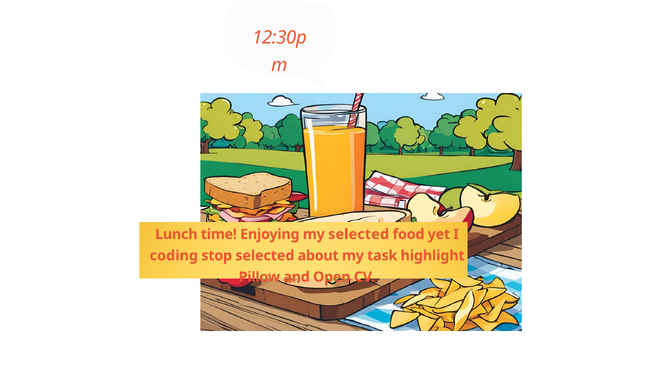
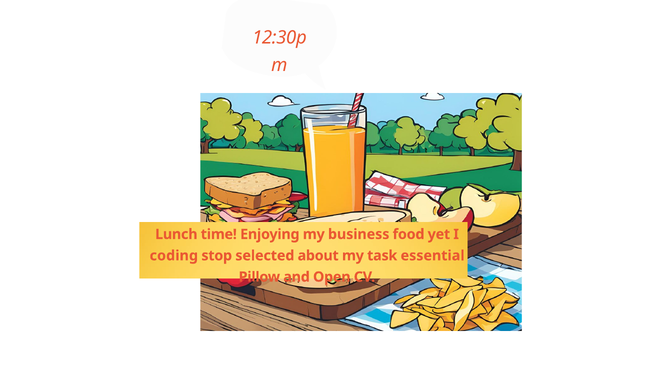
my selected: selected -> business (359, 234)
highlight: highlight -> essential (433, 255)
